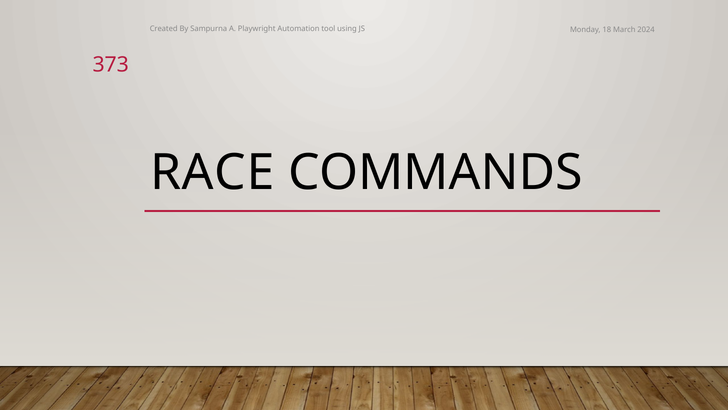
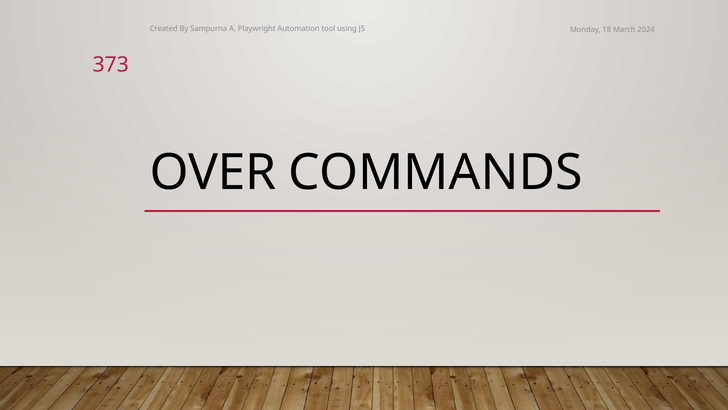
RACE: RACE -> OVER (213, 172)
